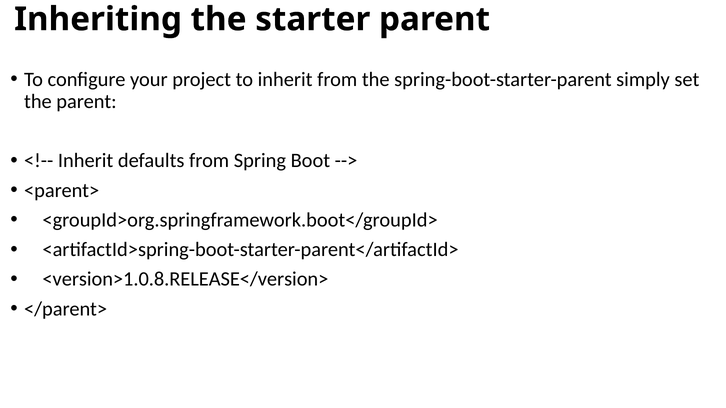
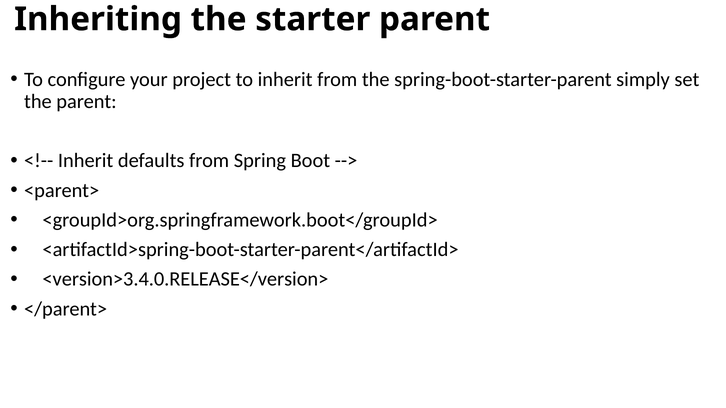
<version>1.0.8.RELEASE</version>: <version>1.0.8.RELEASE</version> -> <version>3.4.0.RELEASE</version> (185, 279)
